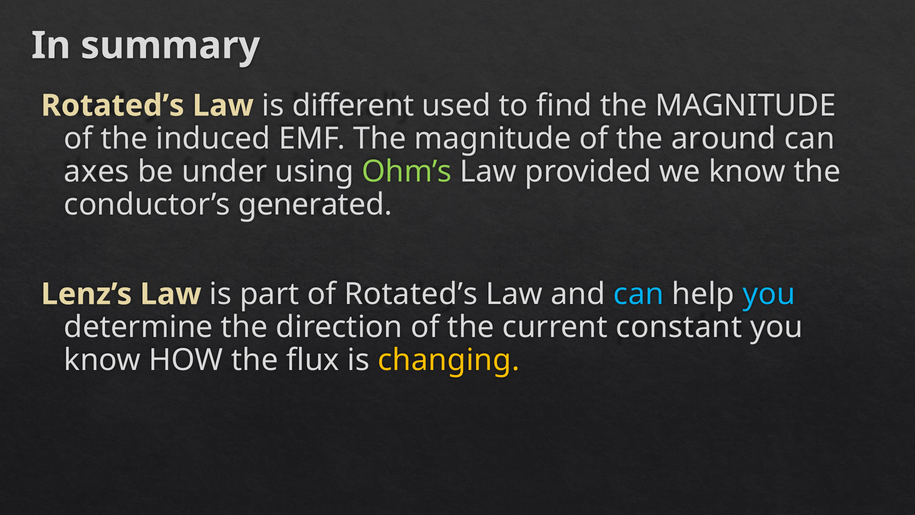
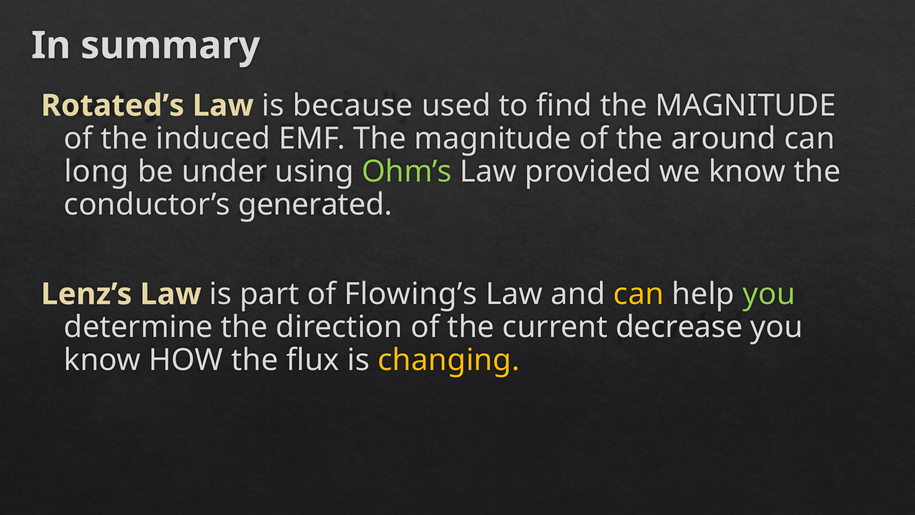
different: different -> because (353, 106)
axes: axes -> long (97, 171)
of Rotated’s: Rotated’s -> Flowing’s (411, 294)
can colour: light blue -> yellow (639, 294)
you colour: light blue -> light green (769, 294)
constant: constant -> decrease (679, 327)
